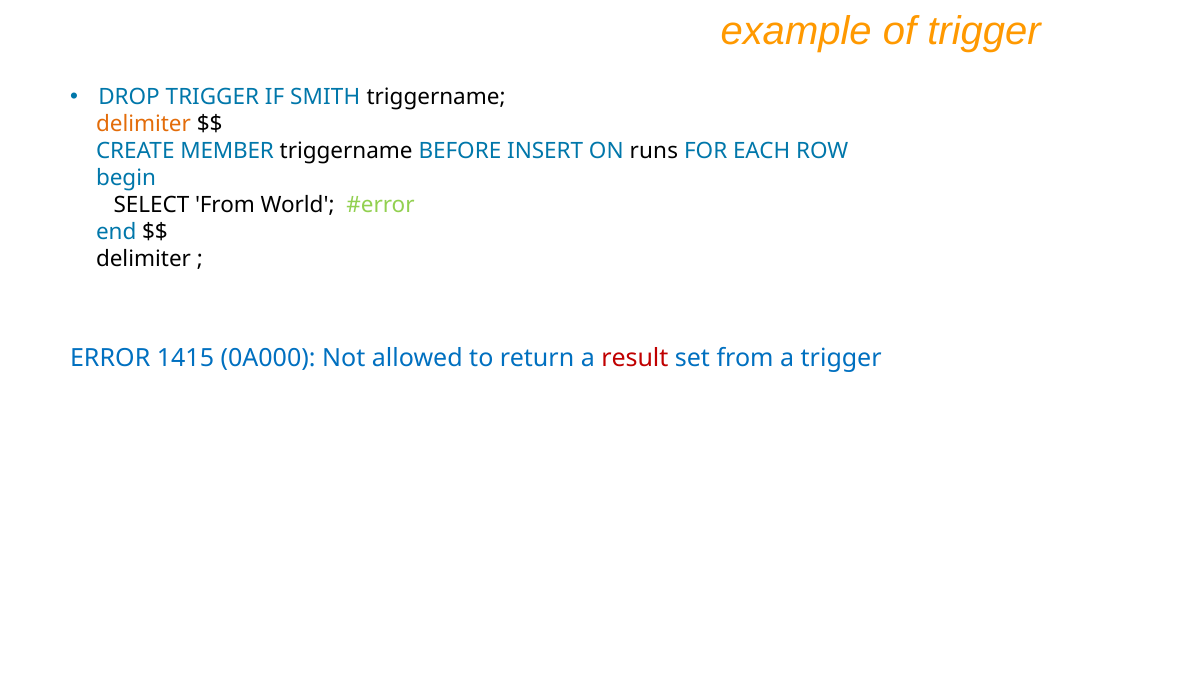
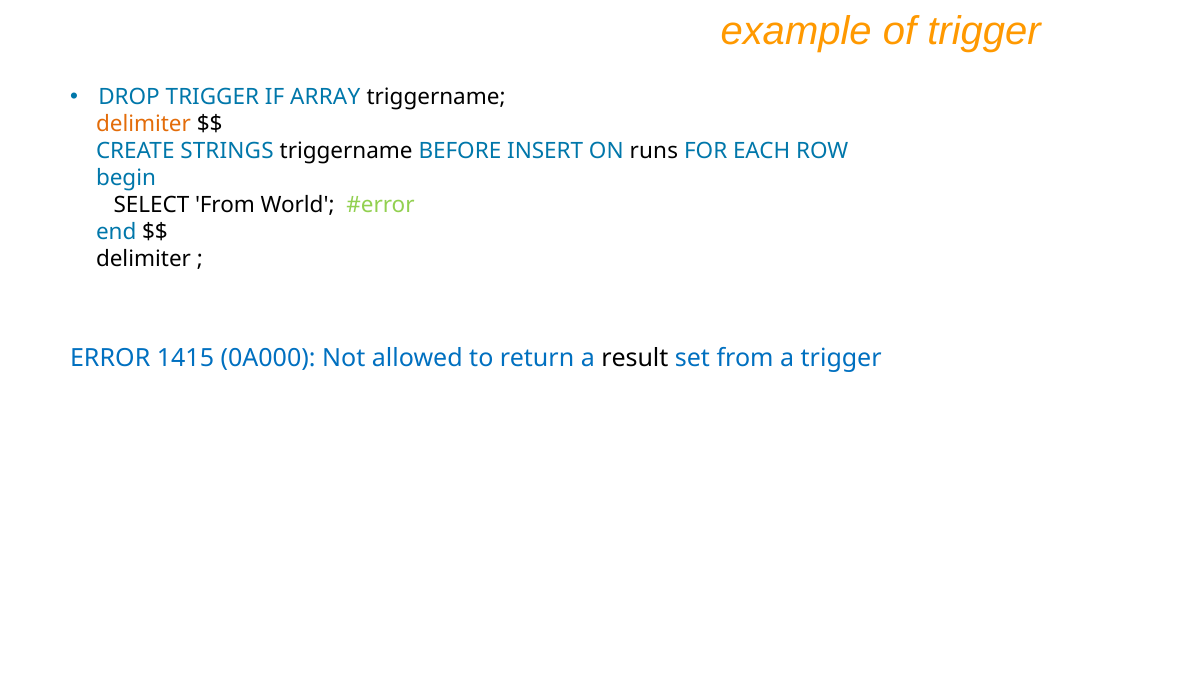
SMITH: SMITH -> ARRAY (325, 97)
MEMBER: MEMBER -> STRINGS (227, 151)
result colour: red -> black (635, 359)
